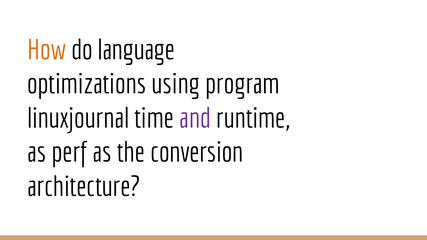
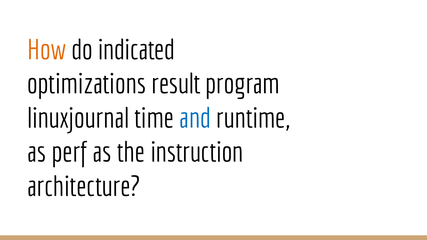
language: language -> indicated (136, 50)
using: using -> result (176, 84)
and colour: purple -> blue (195, 119)
conversion: conversion -> instruction (197, 153)
